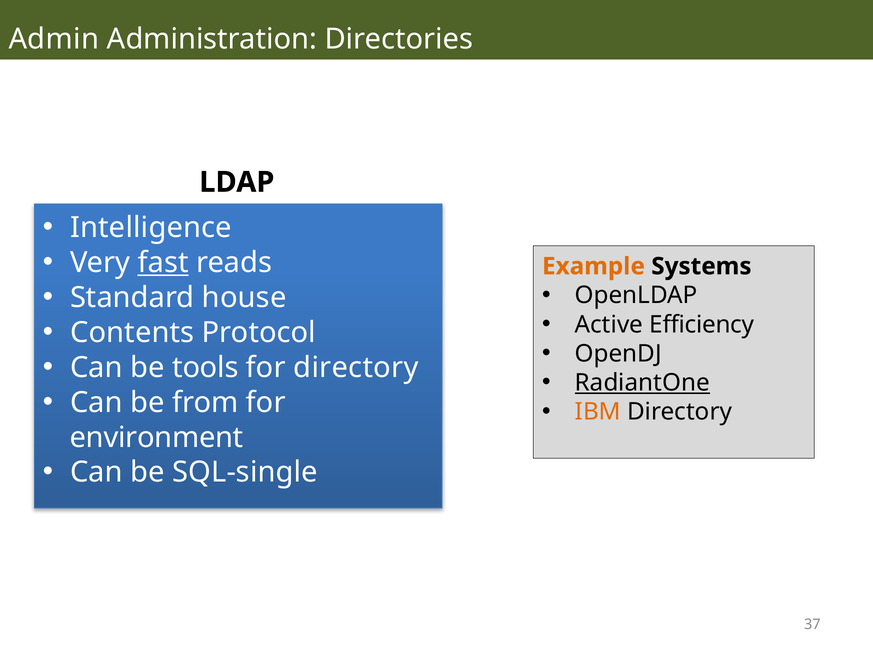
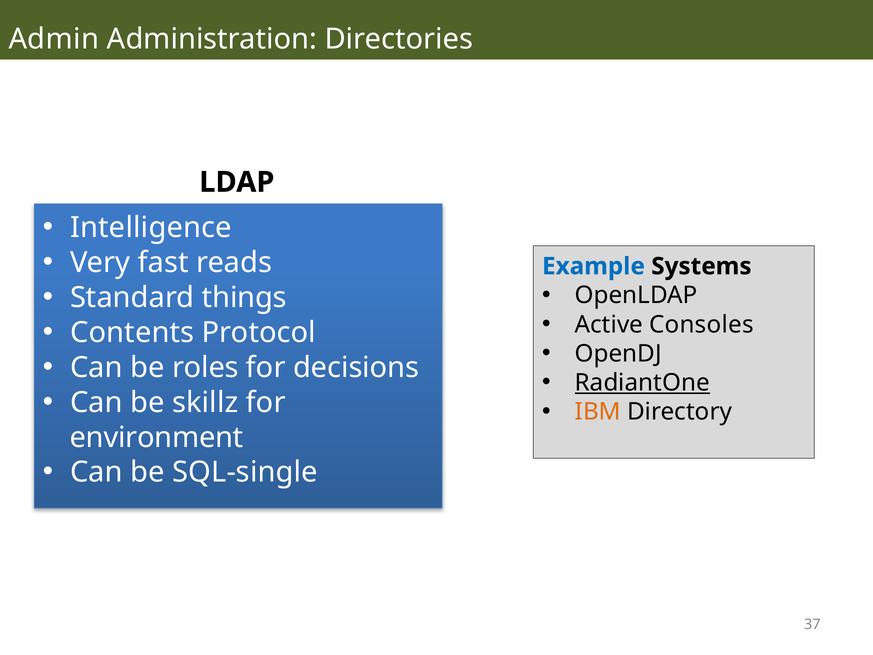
fast underline: present -> none (163, 263)
Example colour: orange -> blue (593, 266)
house: house -> things (244, 298)
Efficiency: Efficiency -> Consoles (702, 324)
tools: tools -> roles (205, 367)
for directory: directory -> decisions (356, 367)
from: from -> skillz (205, 402)
